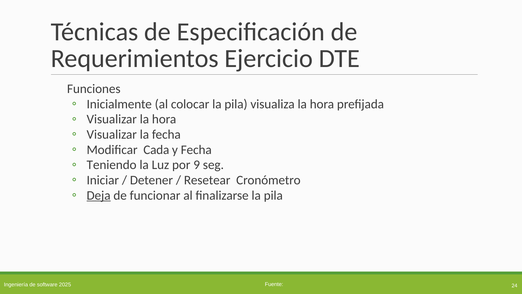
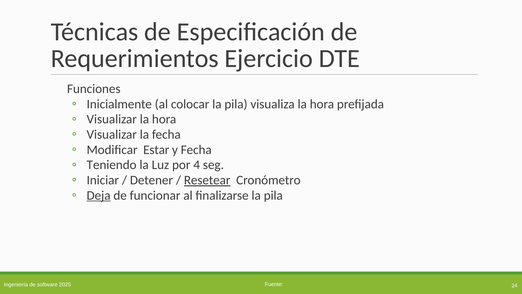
Cada: Cada -> Estar (156, 150)
9: 9 -> 4 (197, 165)
Resetear underline: none -> present (207, 180)
